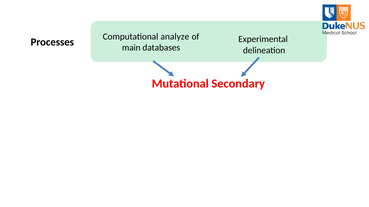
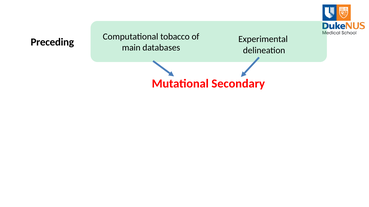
analyze: analyze -> tobacco (175, 37)
Processes: Processes -> Preceding (52, 42)
